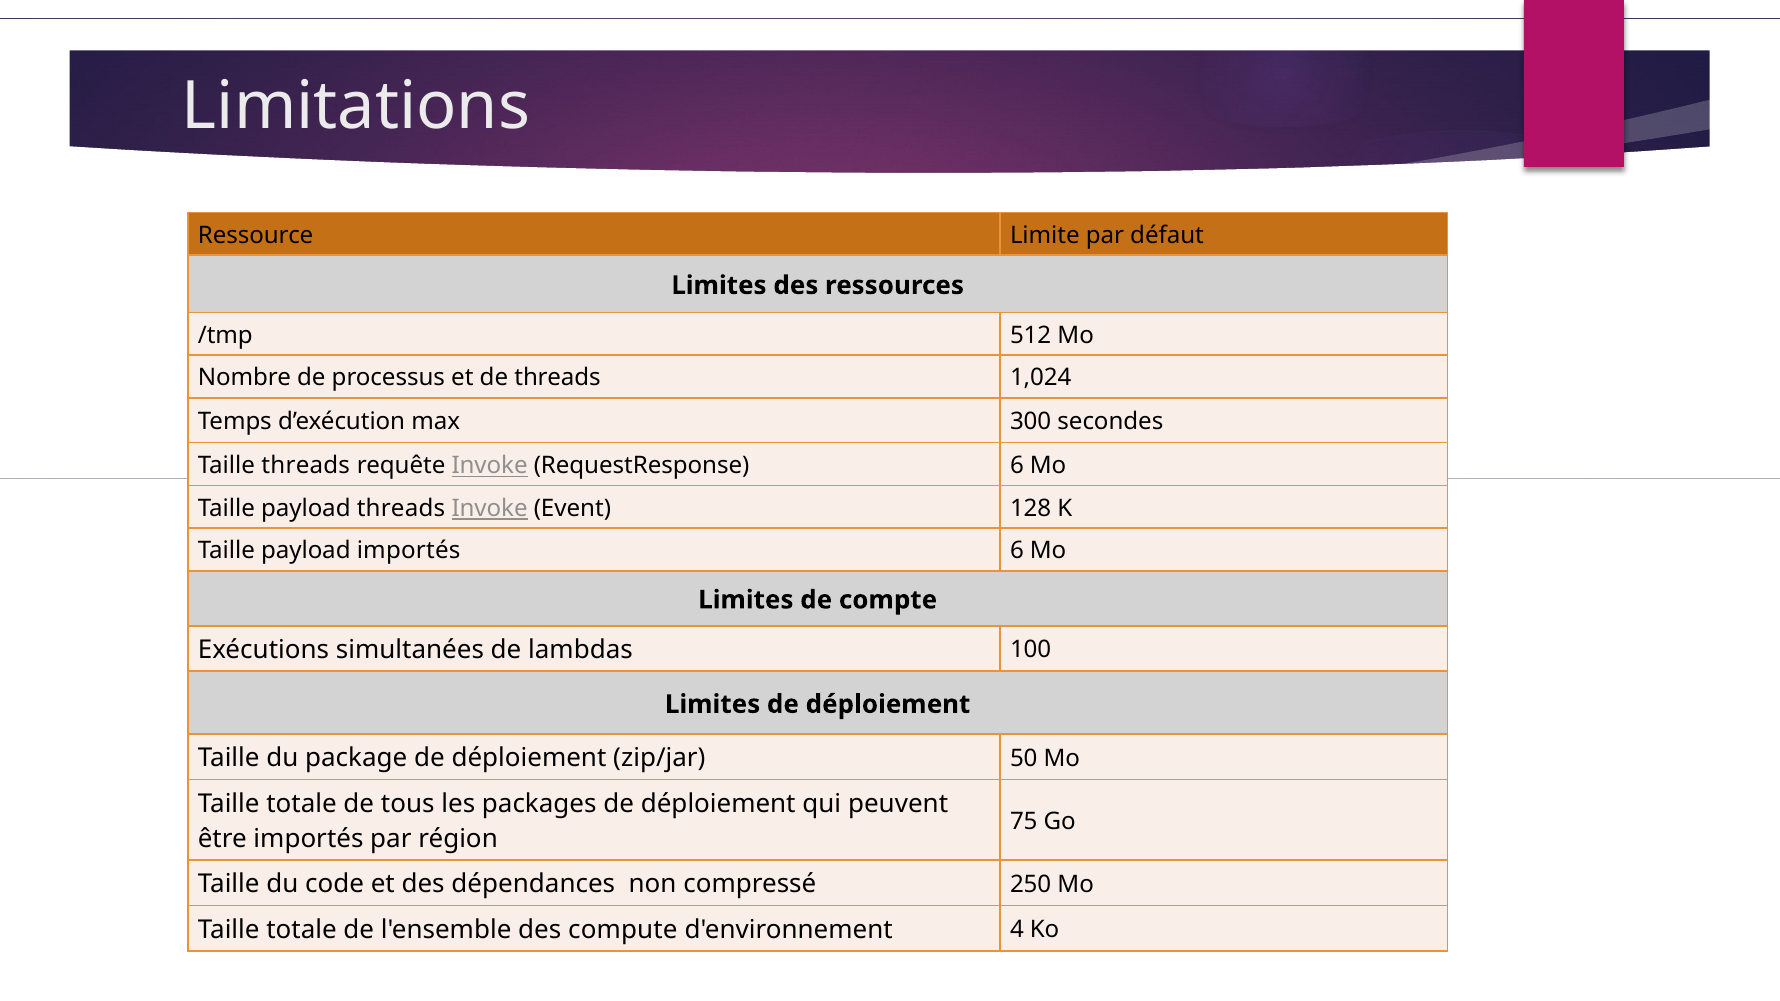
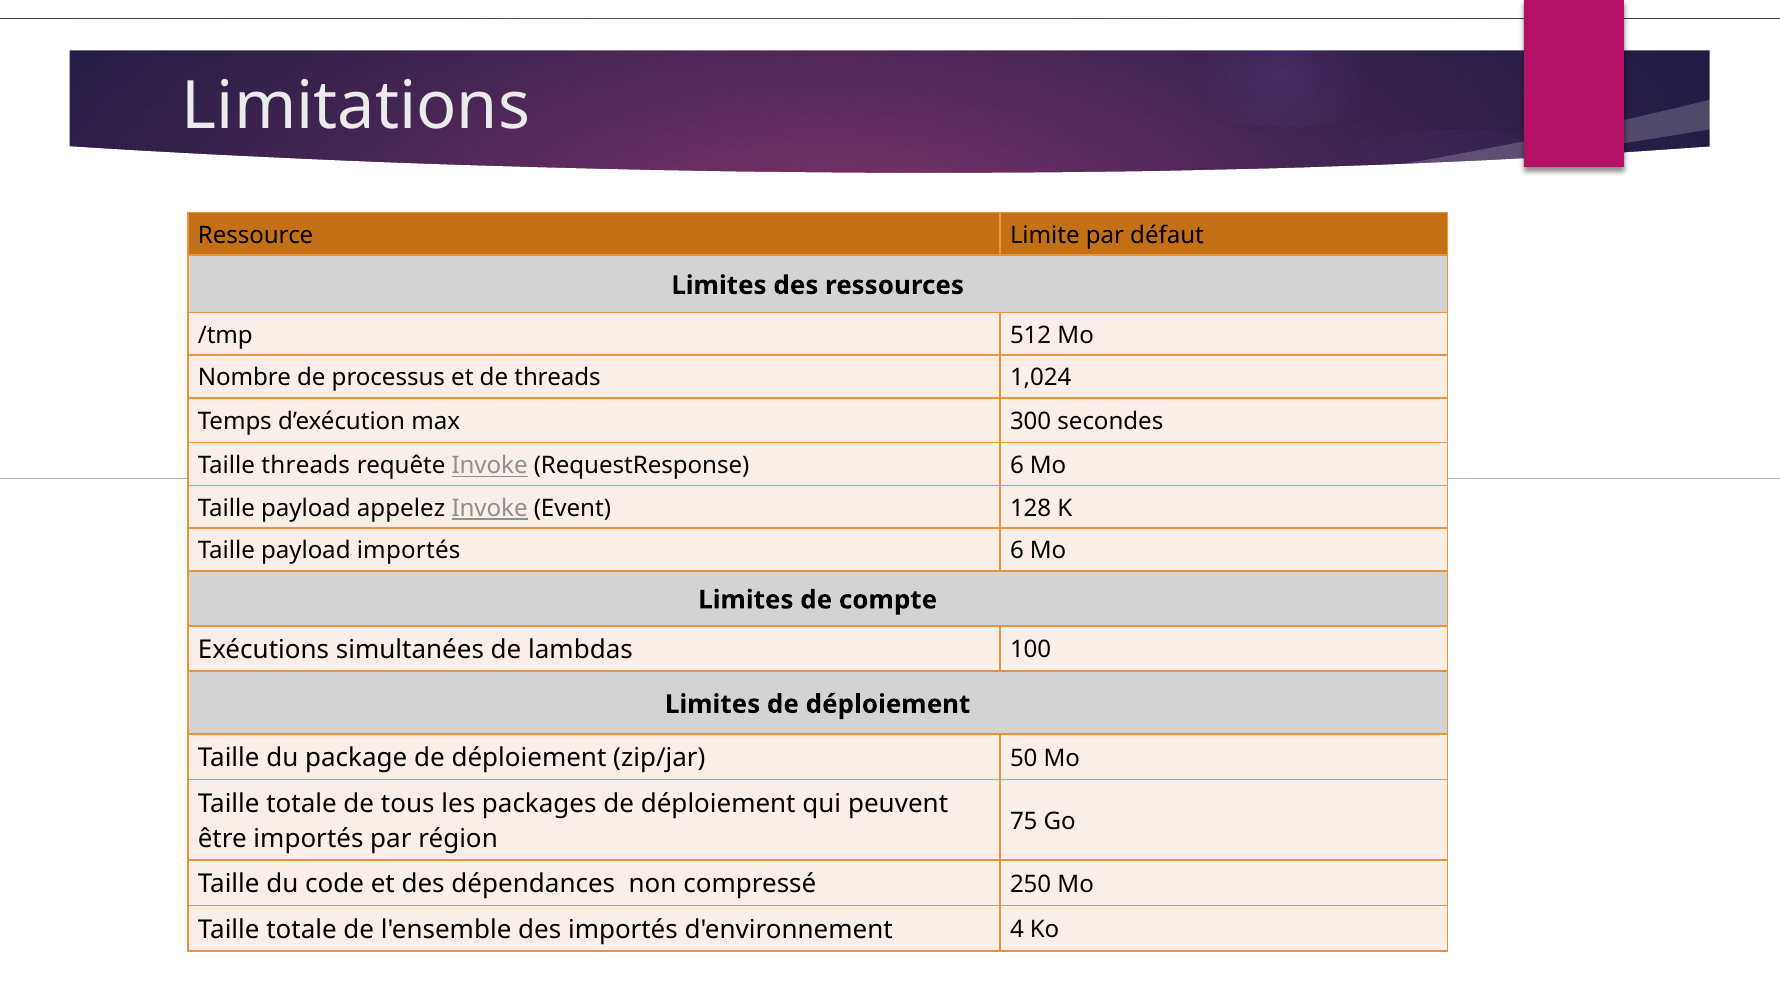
payload threads: threads -> appelez (401, 508)
des compute: compute -> importés (623, 930)
